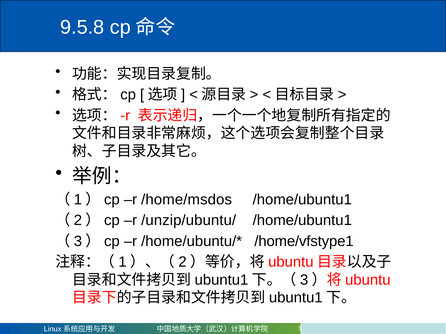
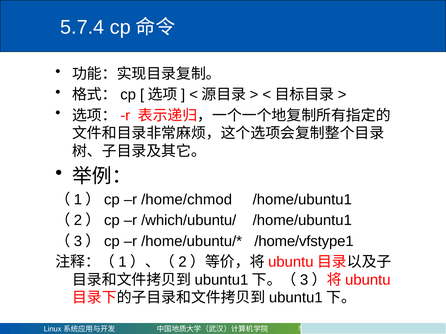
9.5.8: 9.5.8 -> 5.7.4 (82, 27)
/home/msdos: /home/msdos -> /home/chmod (187, 200)
/unzip/ubuntu/: /unzip/ubuntu/ -> /which/ubuntu/ (189, 221)
